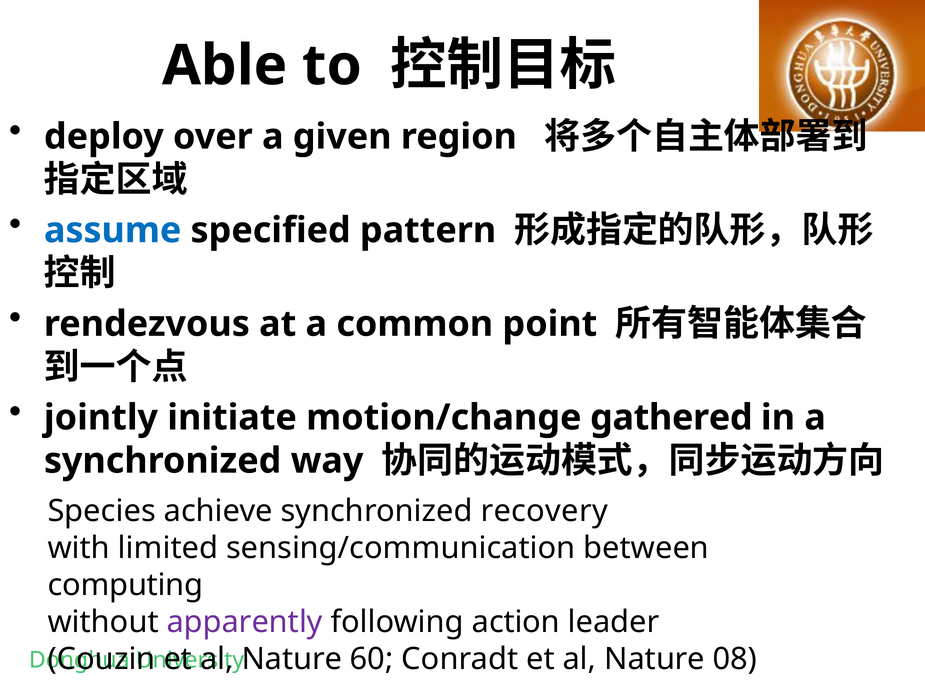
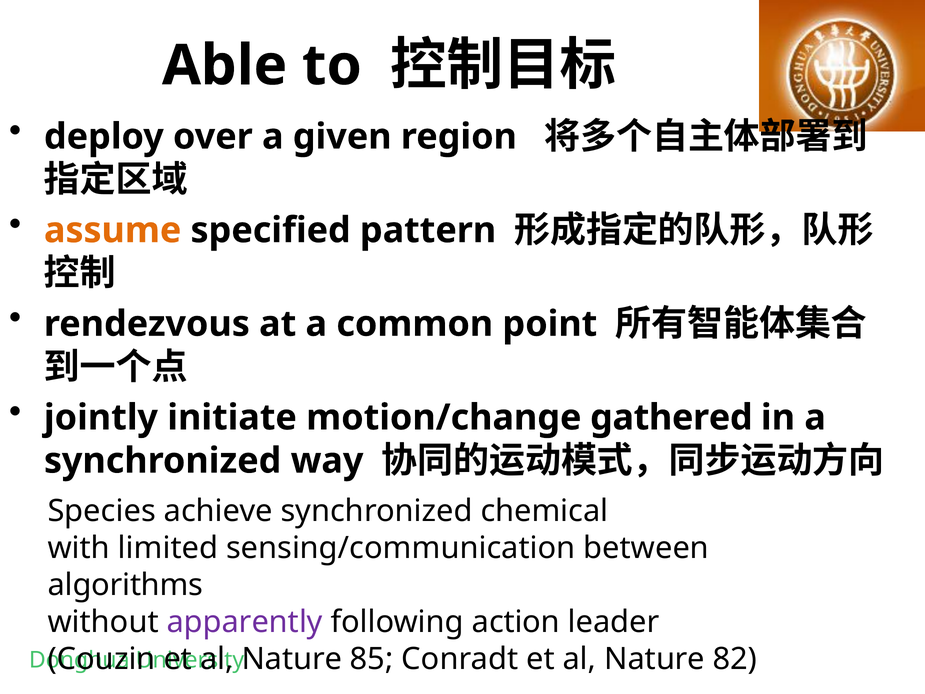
assume colour: blue -> orange (113, 230)
recovery: recovery -> chemical (544, 511)
computing: computing -> algorithms (125, 585)
60: 60 -> 85 (372, 659)
08: 08 -> 82 (735, 659)
